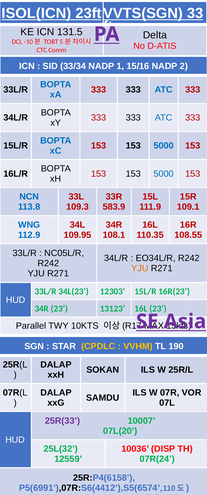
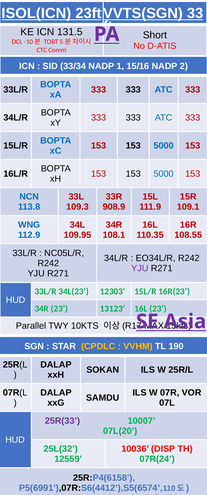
Delta: Delta -> Short (155, 35)
583.9: 583.9 -> 908.9 (114, 207)
YJU colour: orange -> purple (140, 268)
